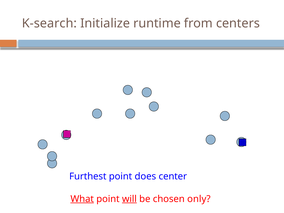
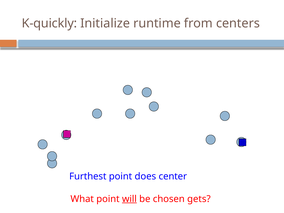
K-search: K-search -> K-quickly (49, 23)
What underline: present -> none (82, 199)
only: only -> gets (199, 199)
